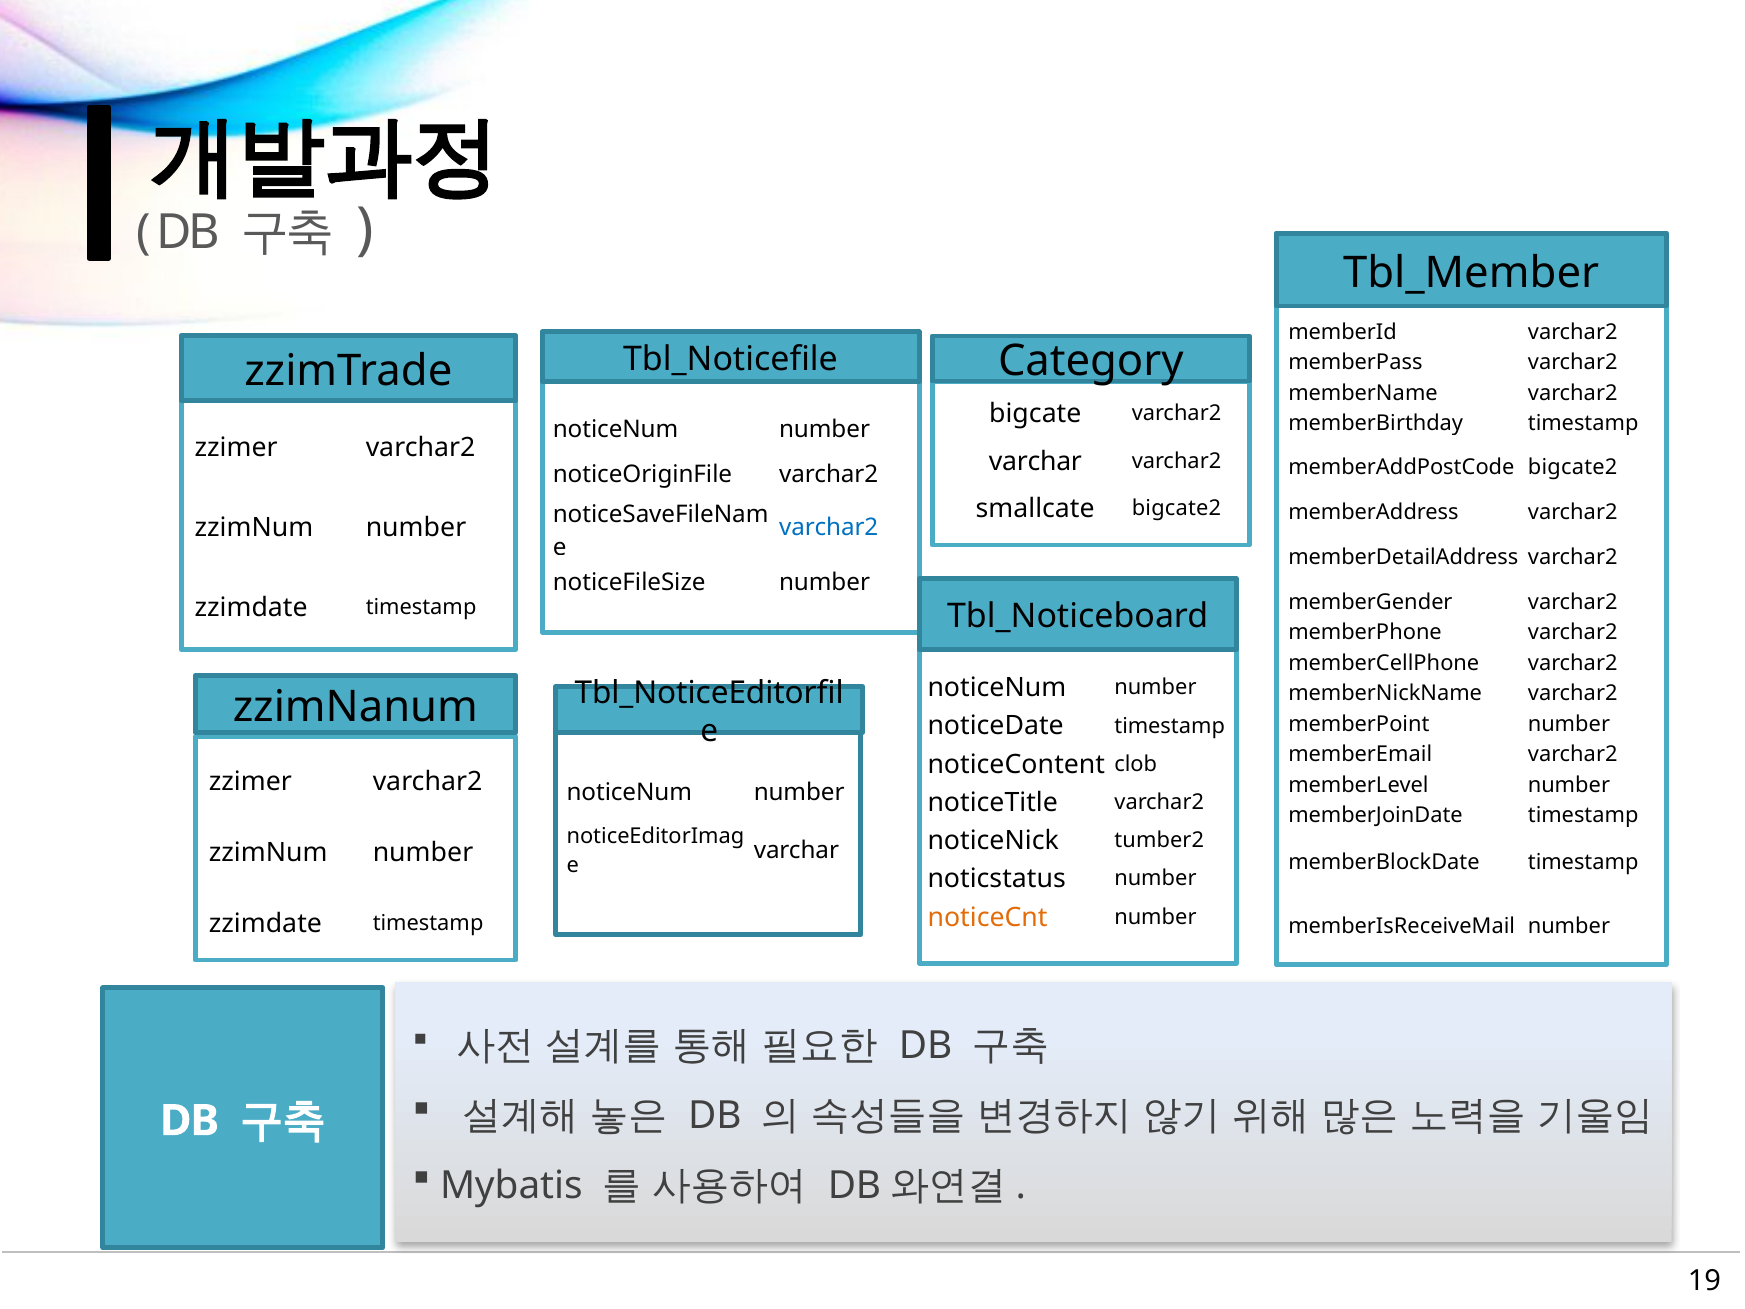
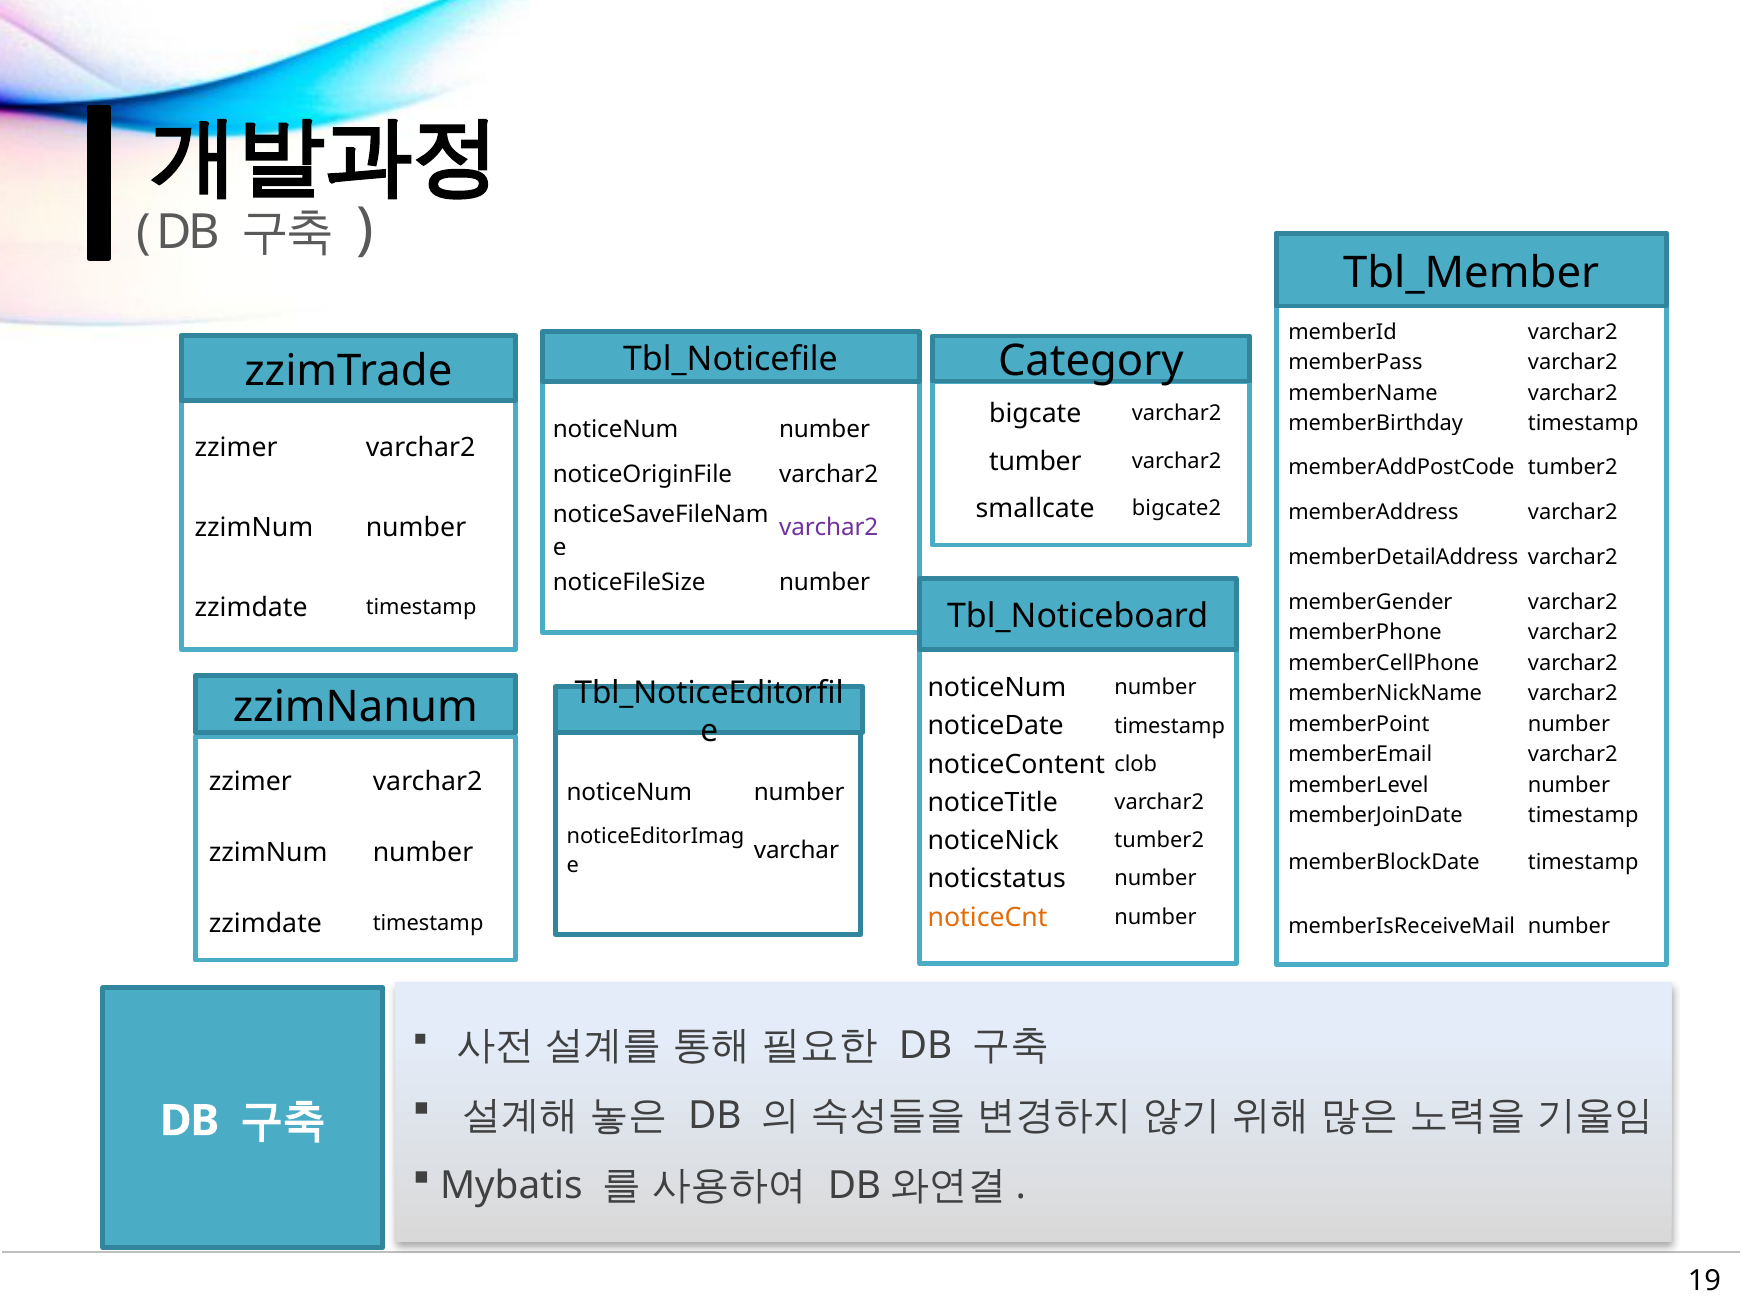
varchar: varchar -> tumber (1035, 461)
memberAddPostCode bigcate2: bigcate2 -> tumber2 (1573, 468)
varchar2 colour: blue -> purple (829, 528)
